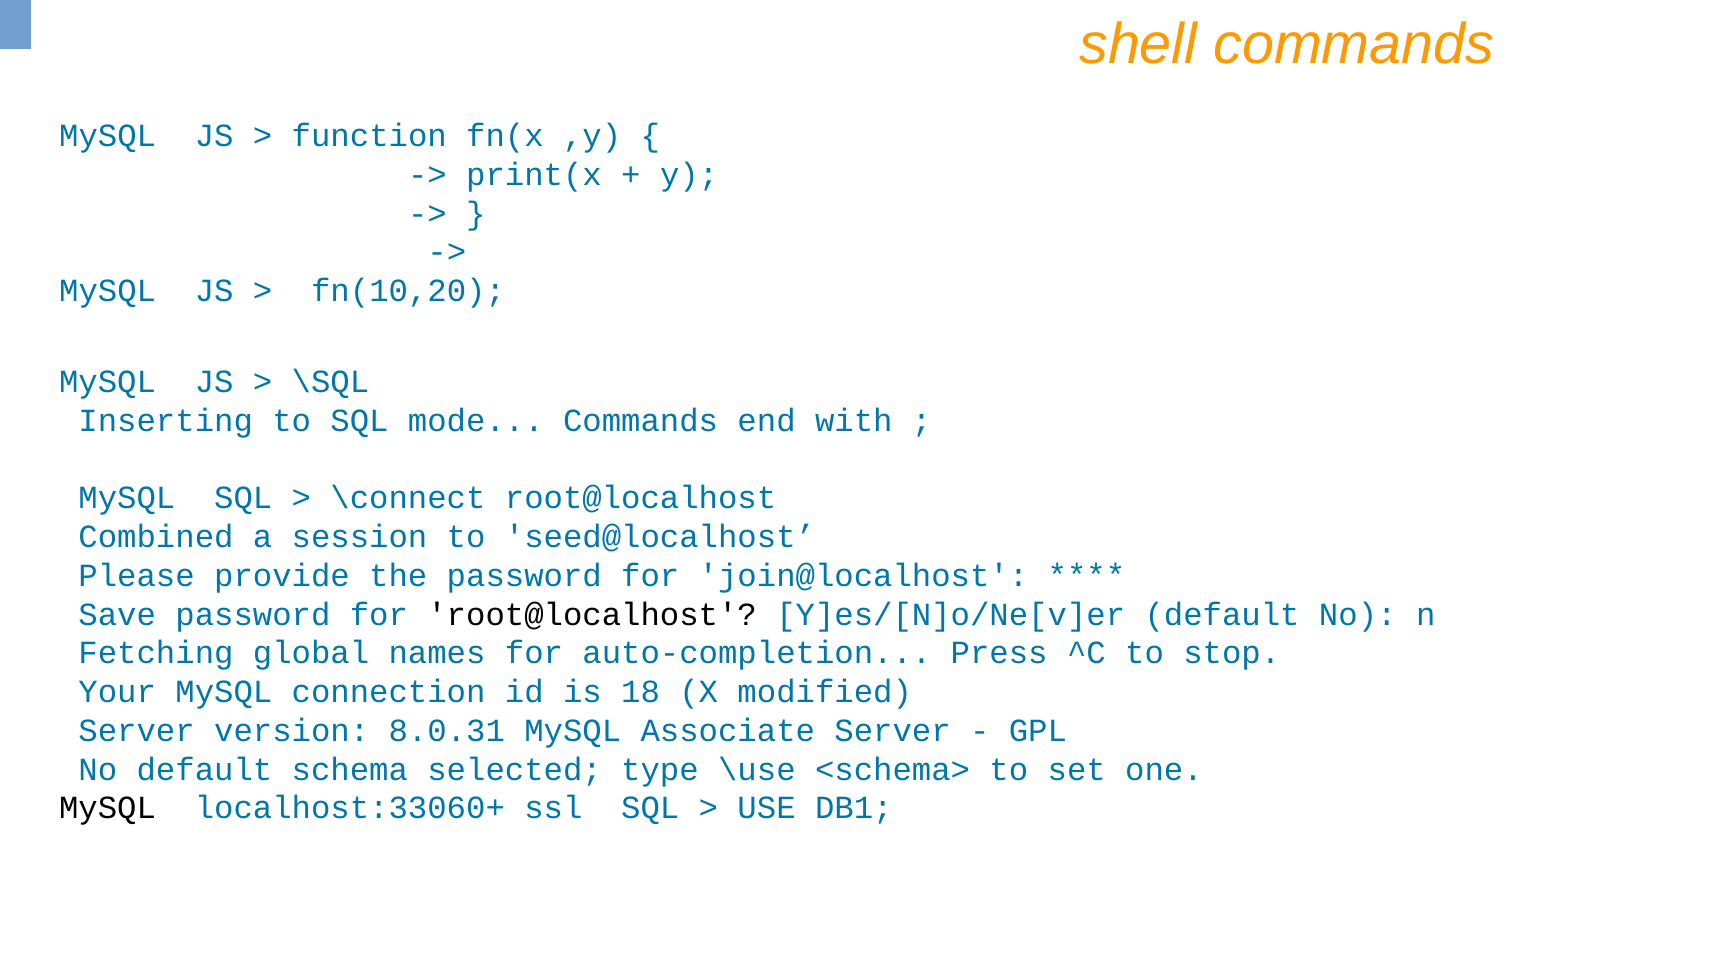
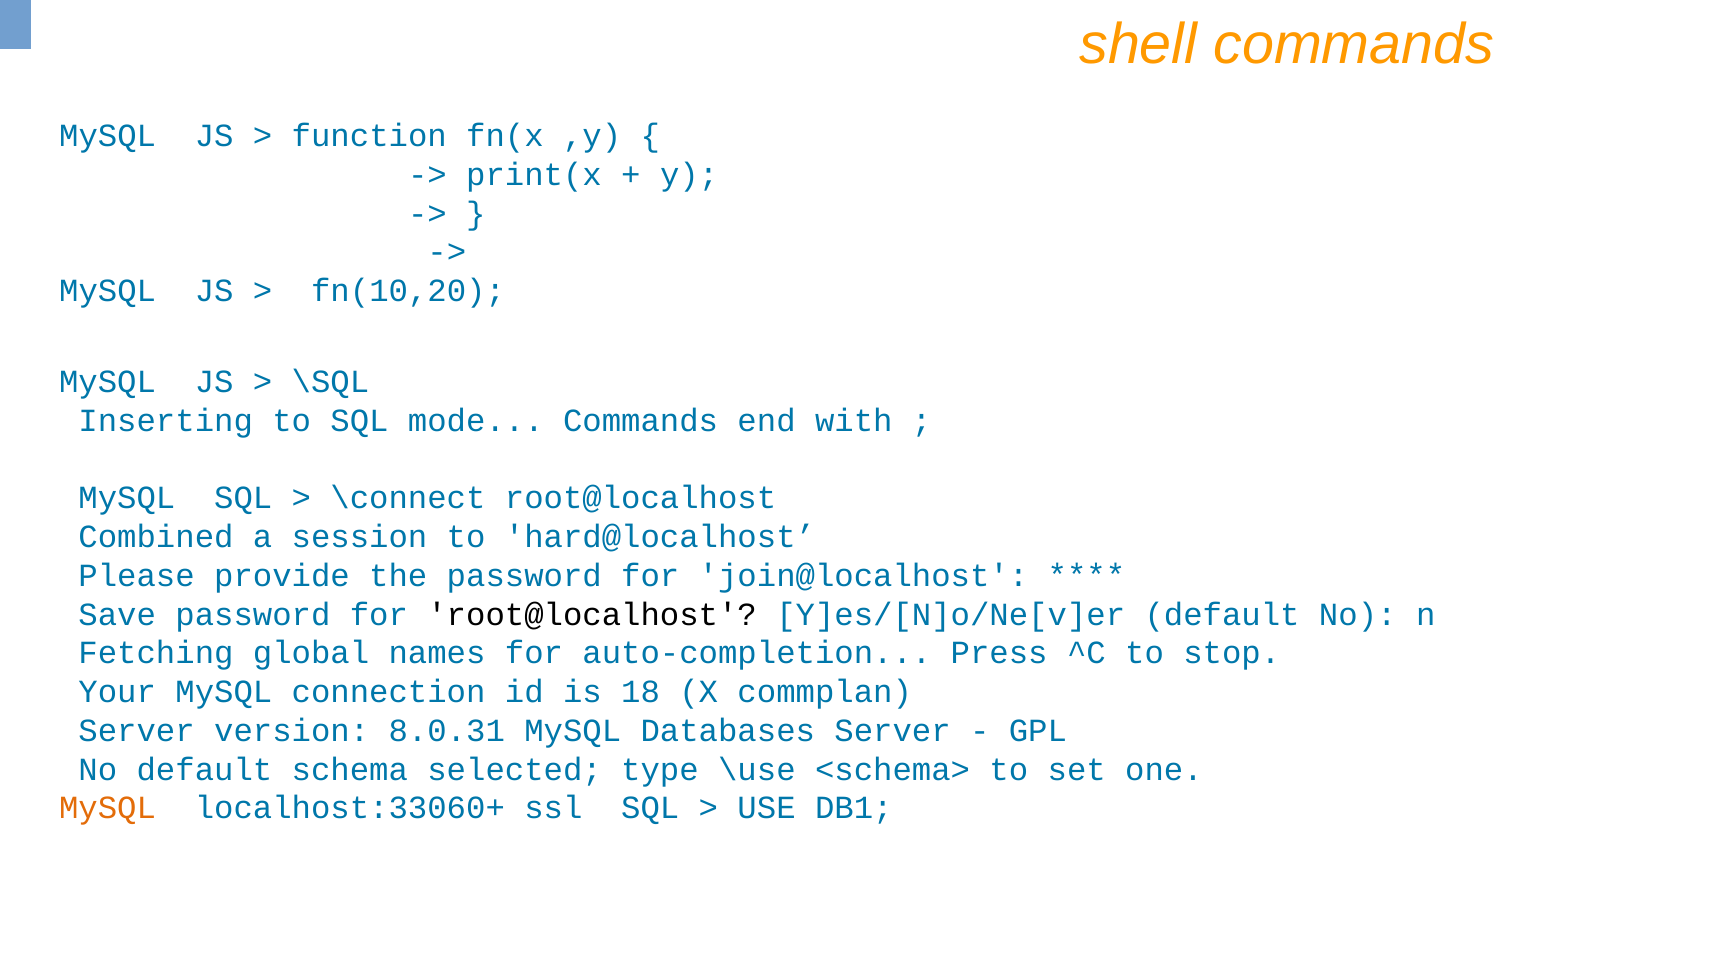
seed@localhost: seed@localhost -> hard@localhost (660, 537)
modified: modified -> commplan (825, 692)
Associate: Associate -> Databases (728, 731)
MySQL colour: black -> orange (108, 808)
